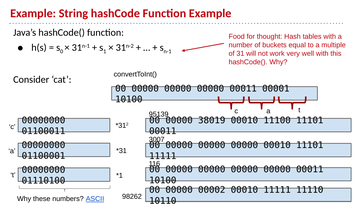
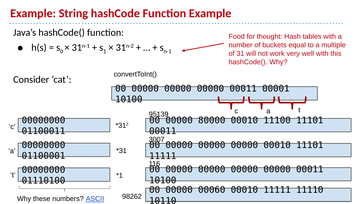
38019: 38019 -> 80000 (212, 120)
00002: 00002 -> 00060 (212, 190)
